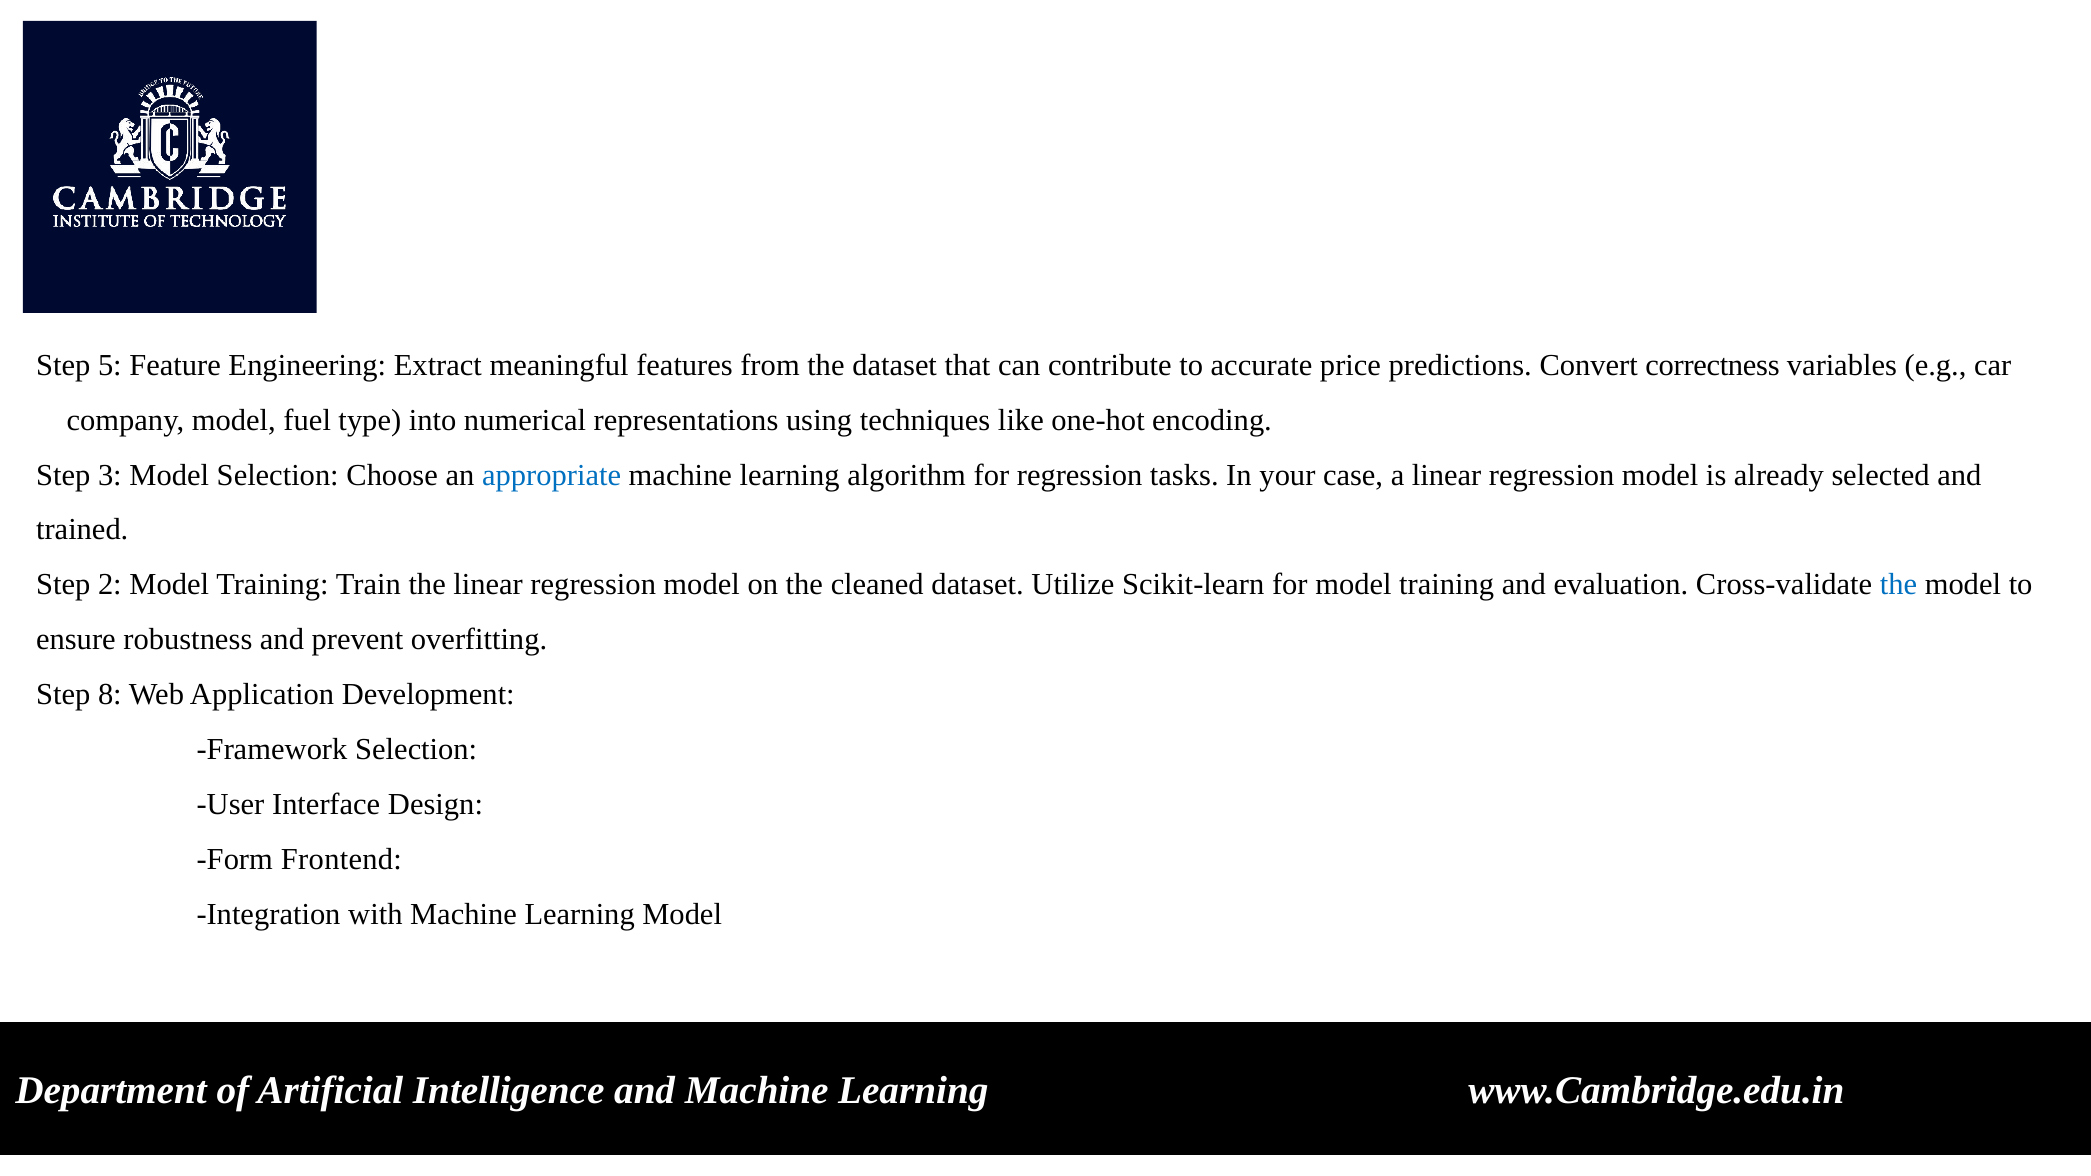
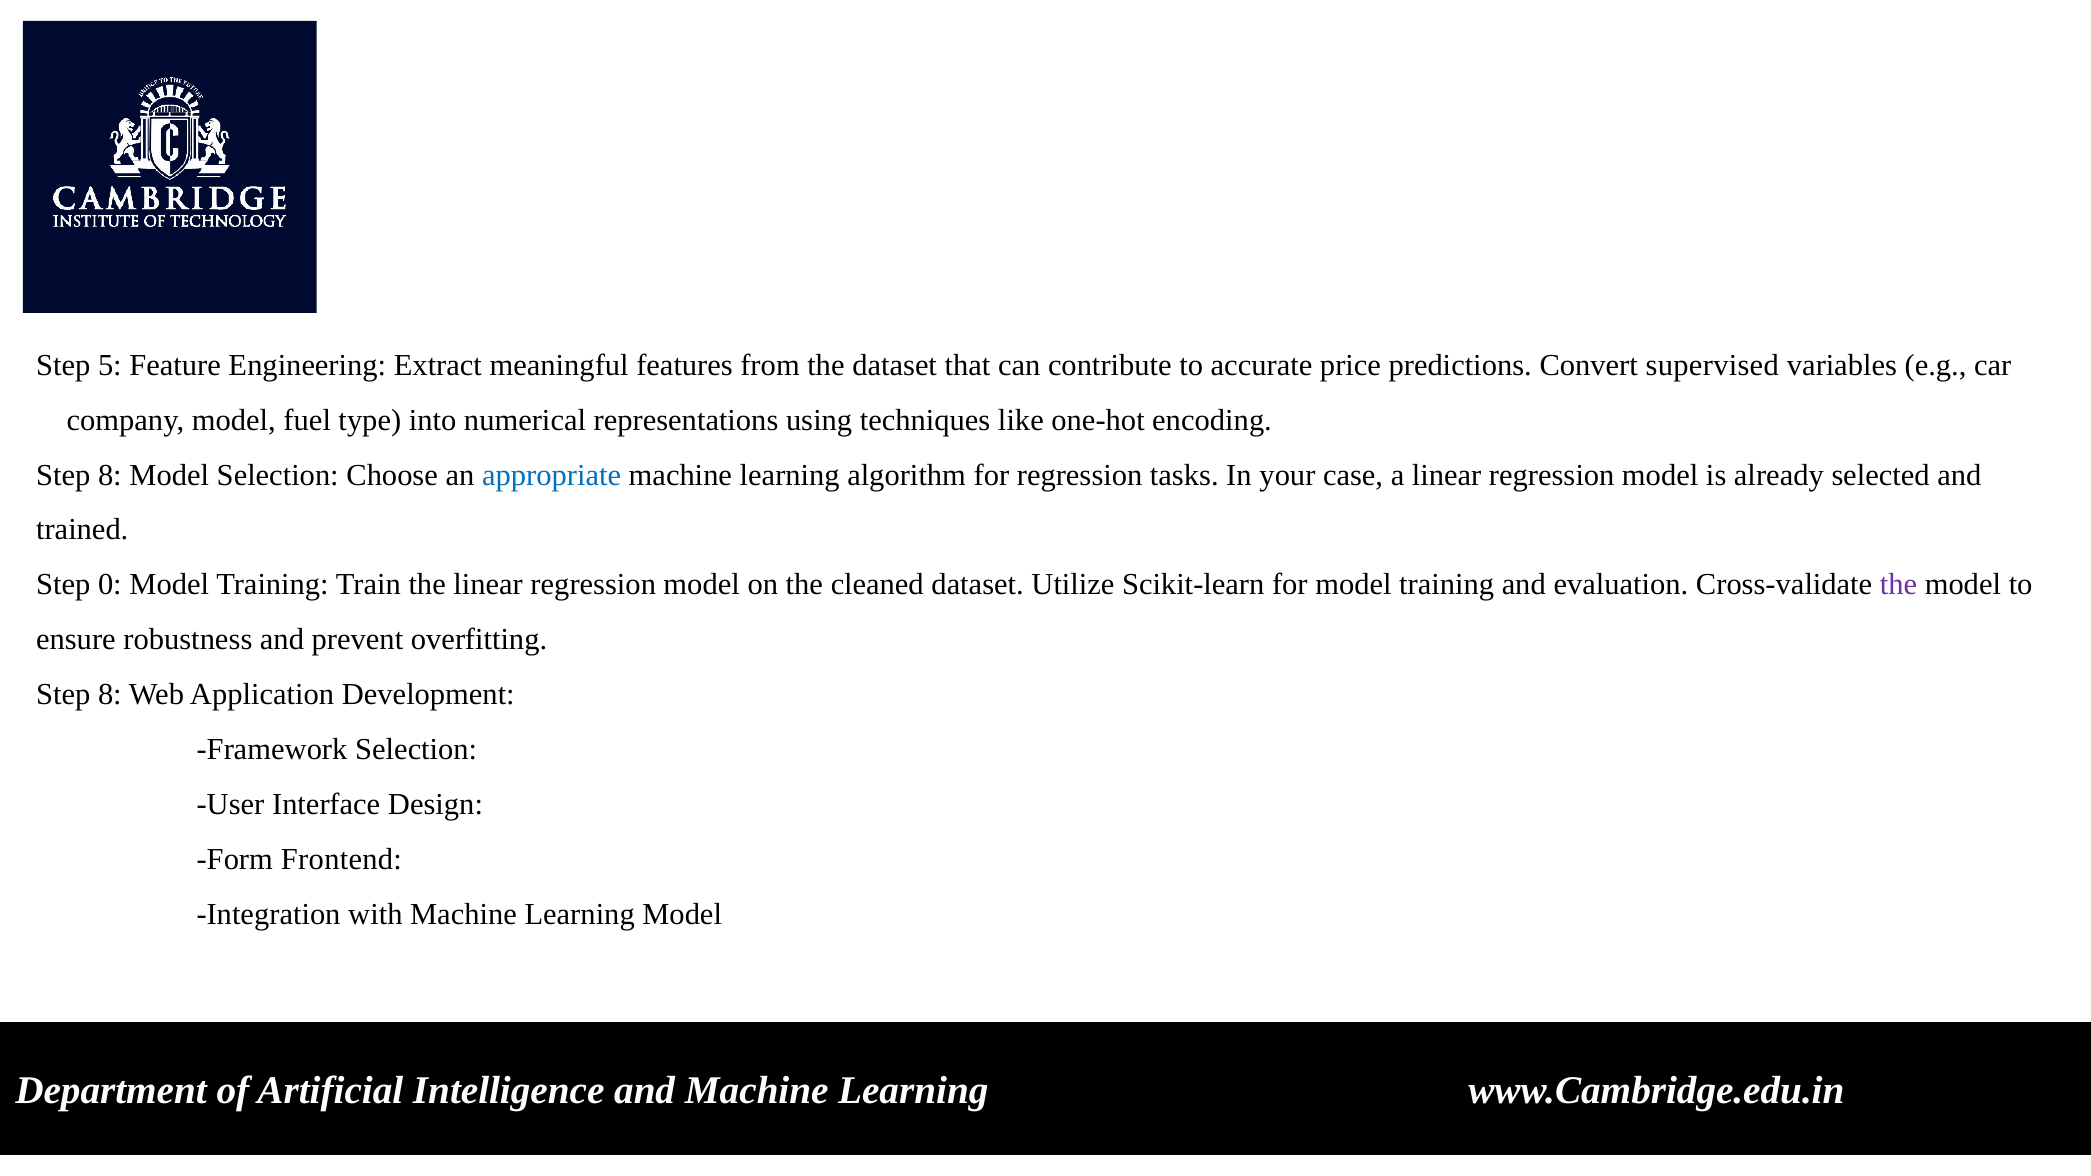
correctness: correctness -> supervised (1712, 365)
3: 3 -> 8 (110, 475)
2: 2 -> 0 (110, 585)
the colour: blue -> purple (1899, 585)
